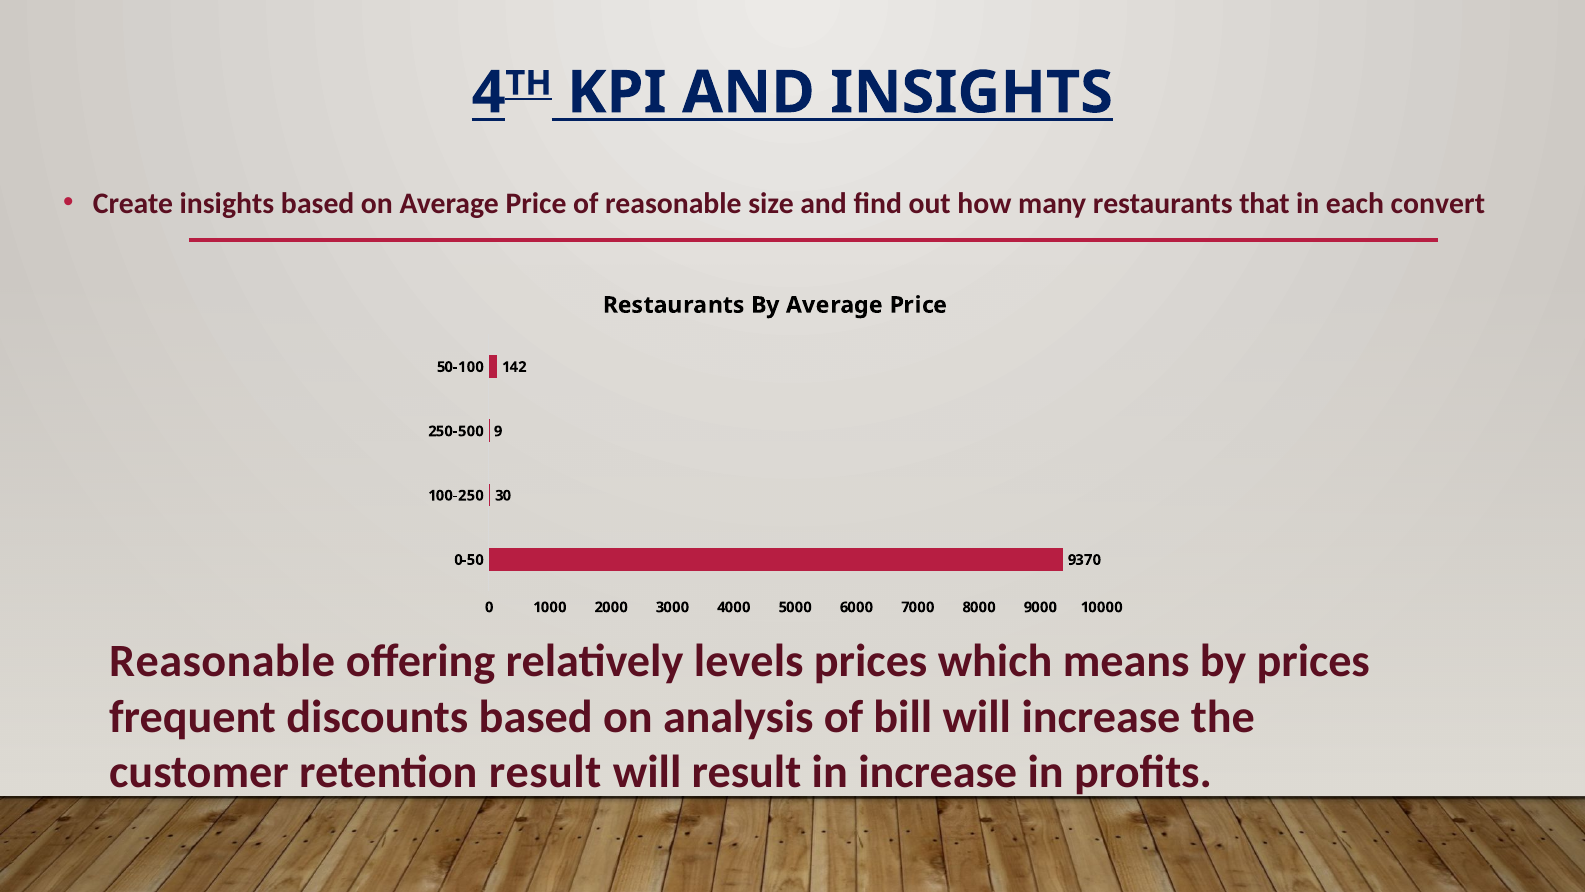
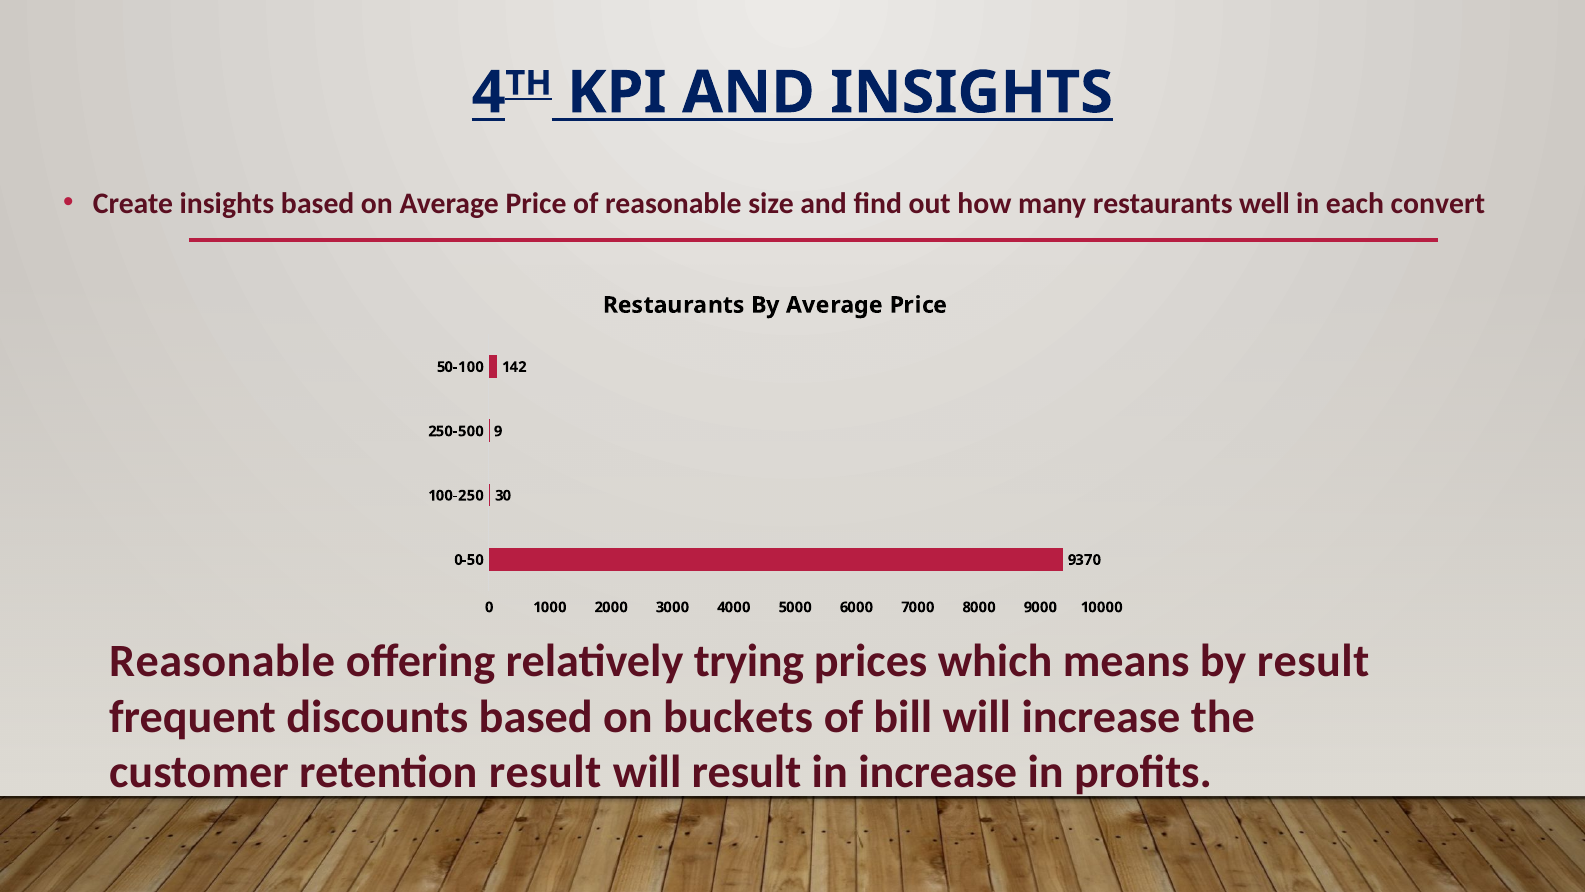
that: that -> well (1265, 203)
levels: levels -> trying (749, 661)
by prices: prices -> result (1313, 661)
analysis: analysis -> buckets (738, 716)
